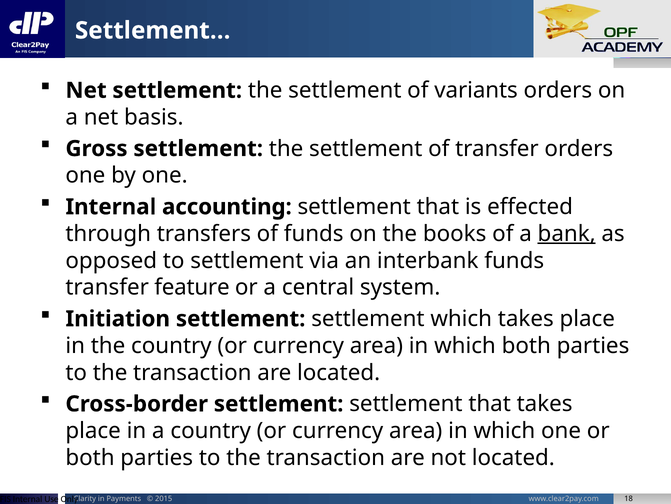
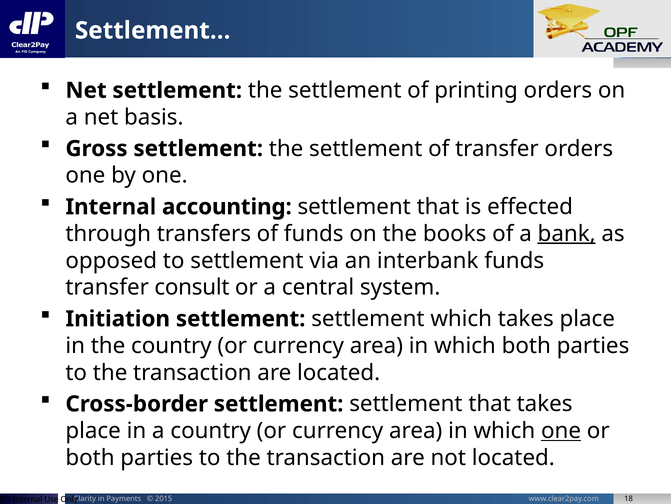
variants: variants -> printing (476, 90)
feature: feature -> consult (192, 287)
one underline: none -> present (561, 430)
